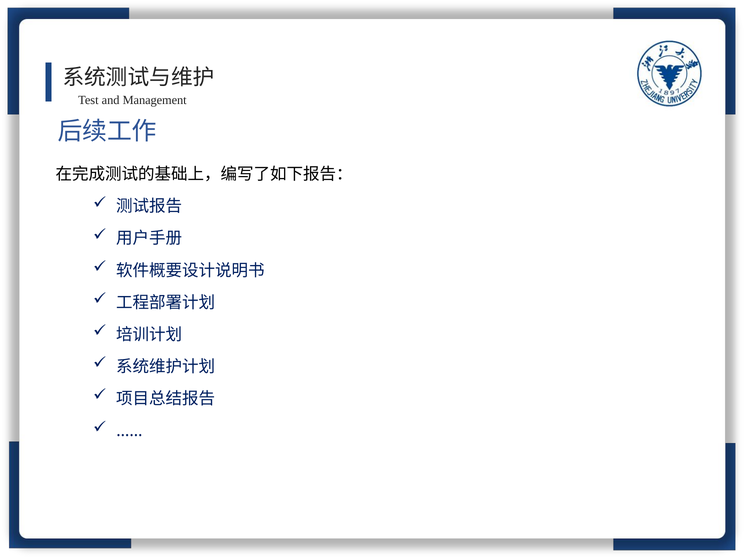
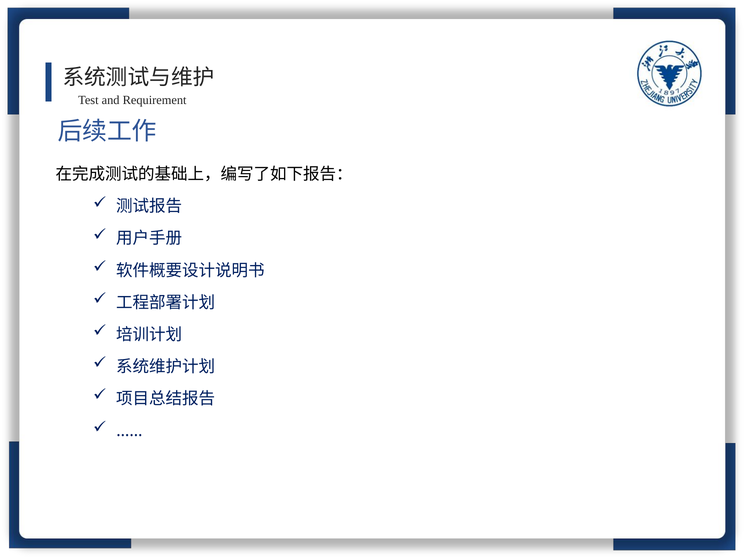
Management: Management -> Requirement (155, 100)
